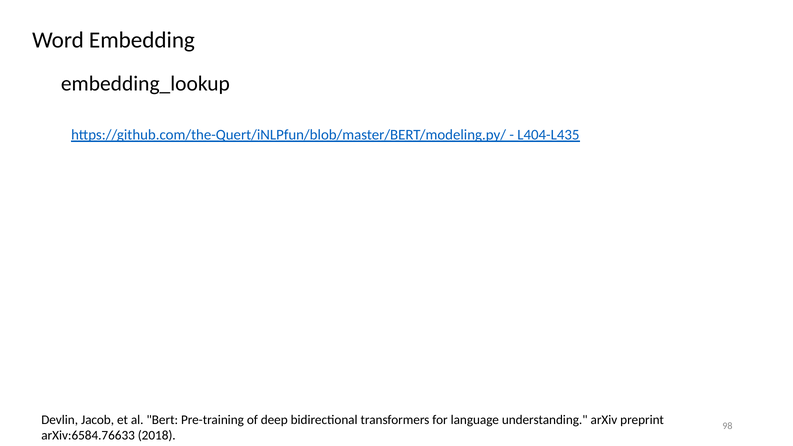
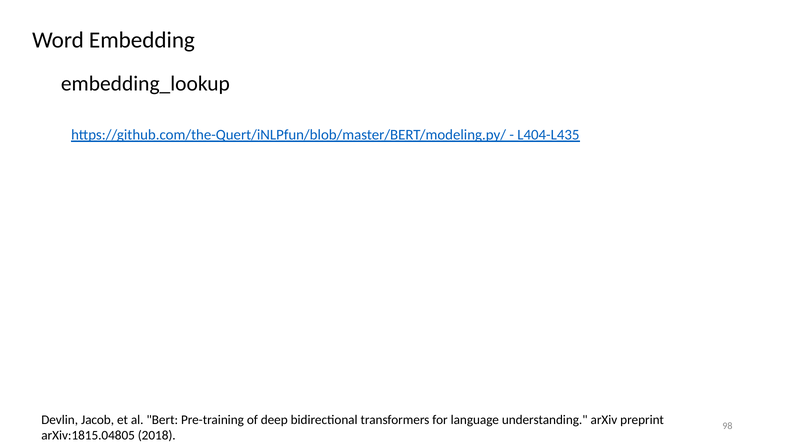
arXiv:6584.76633: arXiv:6584.76633 -> arXiv:1815.04805 (88, 436)
